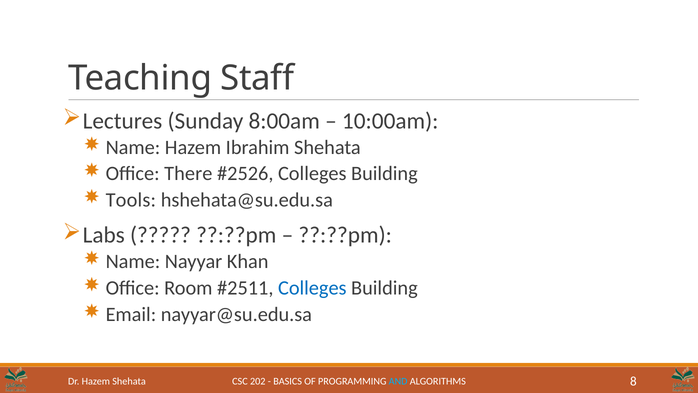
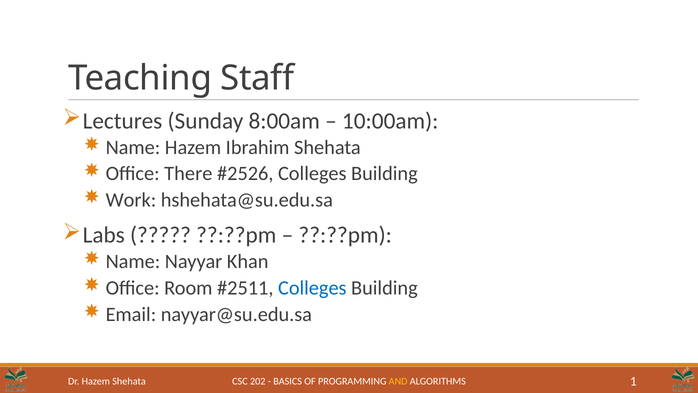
Tools: Tools -> Work (131, 200)
AND colour: light blue -> yellow (398, 381)
8: 8 -> 1 (633, 381)
